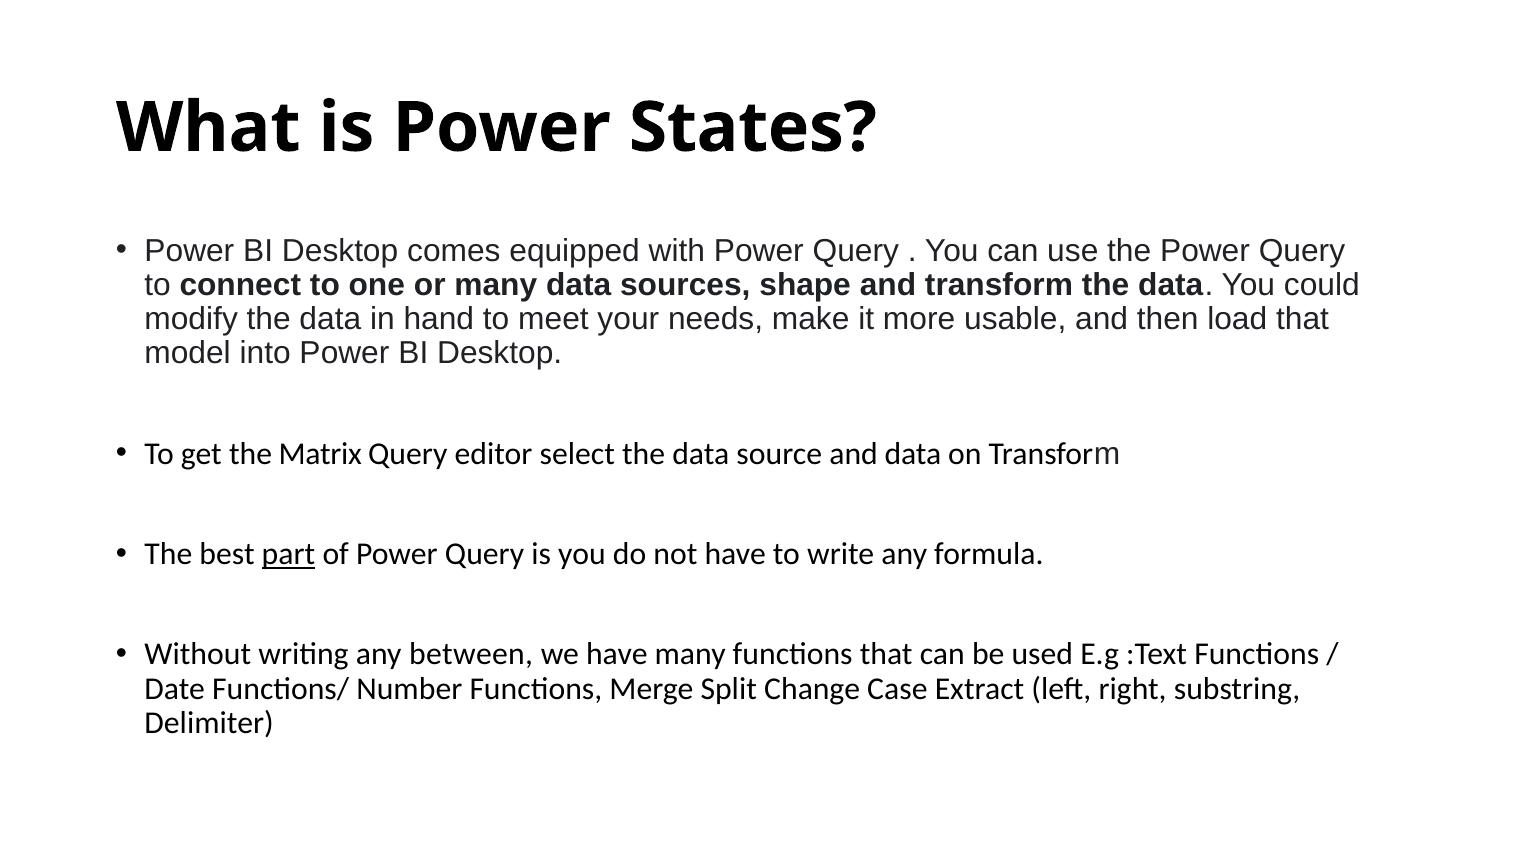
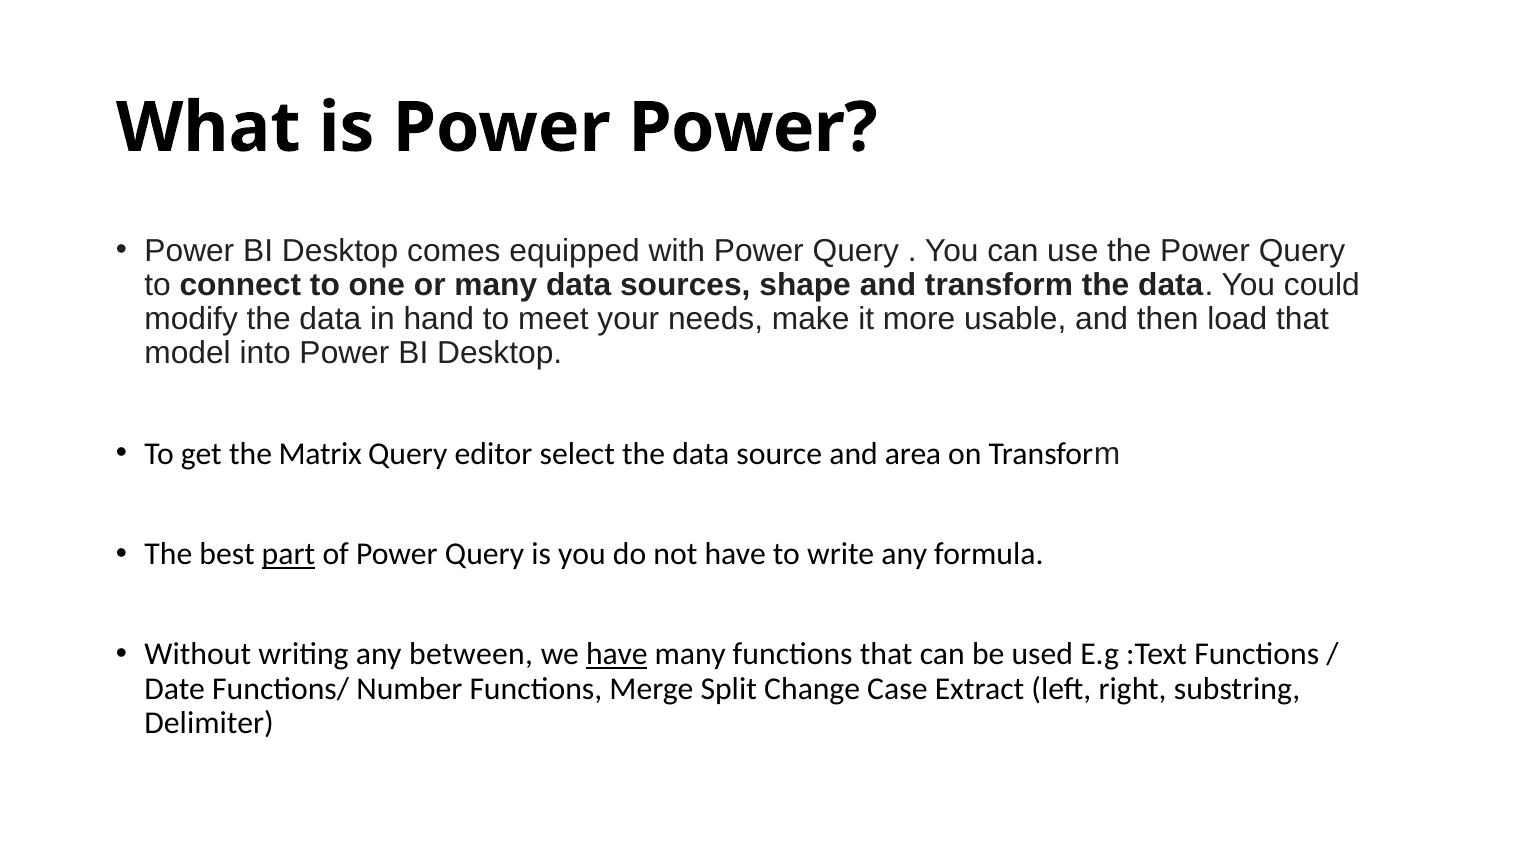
Power States: States -> Power (753, 128)
and data: data -> area (913, 453)
have underline: none -> present (617, 654)
